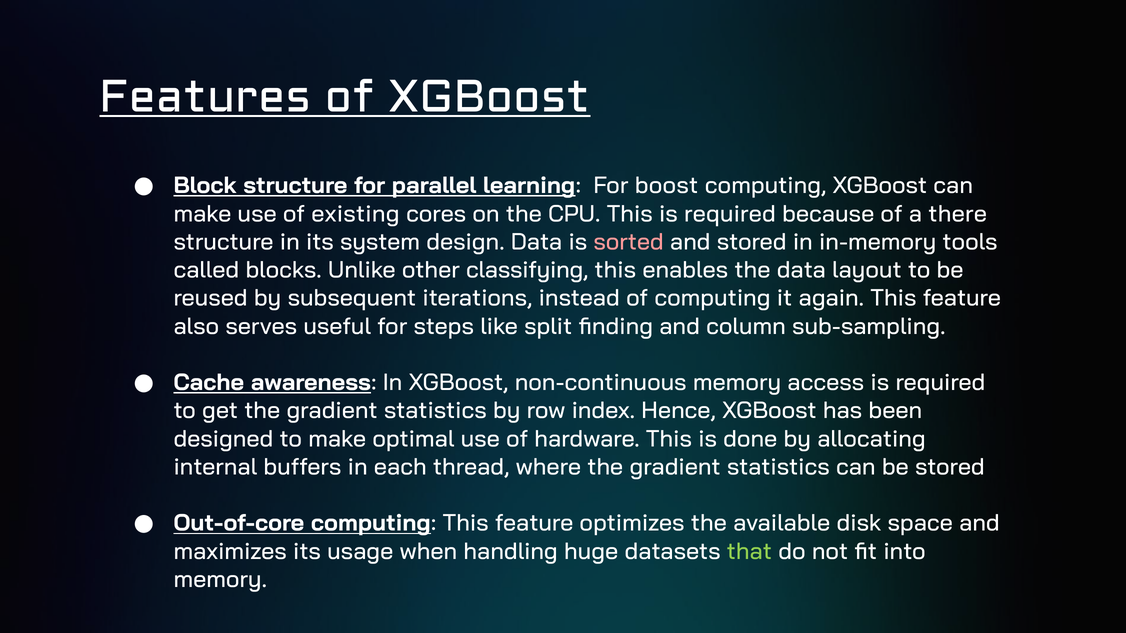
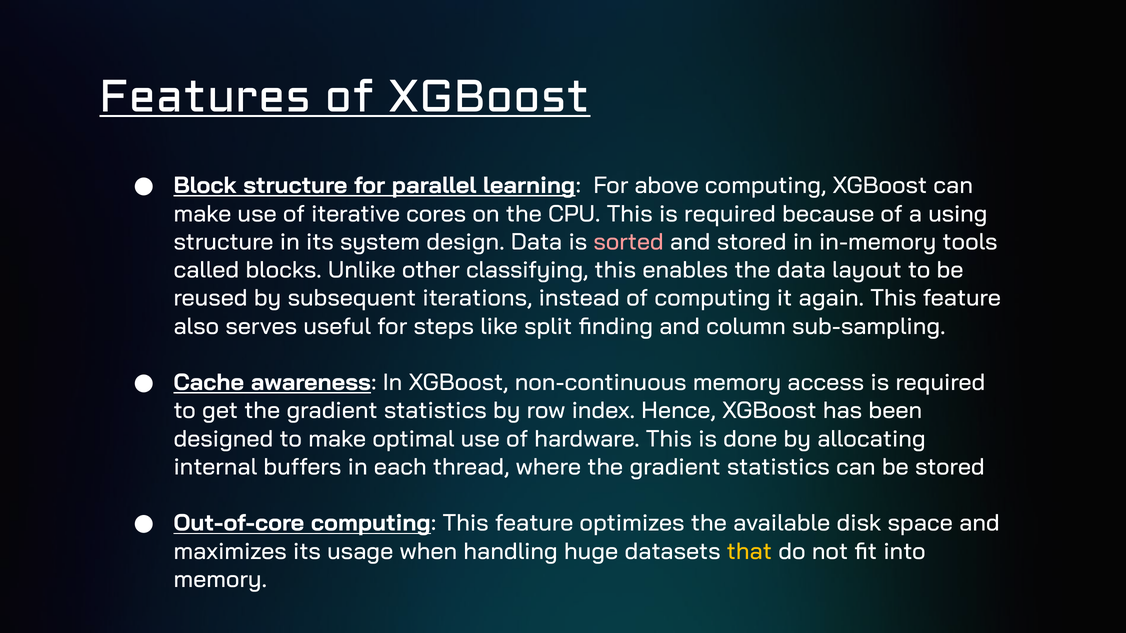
boost: boost -> above (667, 186)
existing: existing -> iterative (356, 214)
there: there -> using (958, 214)
that colour: light green -> yellow (749, 552)
